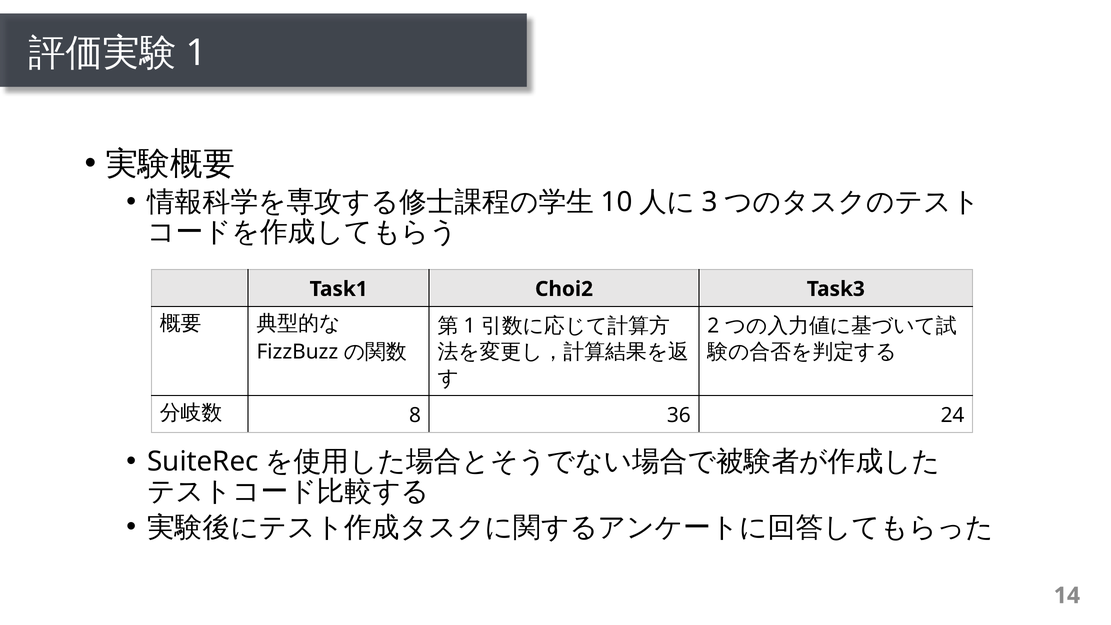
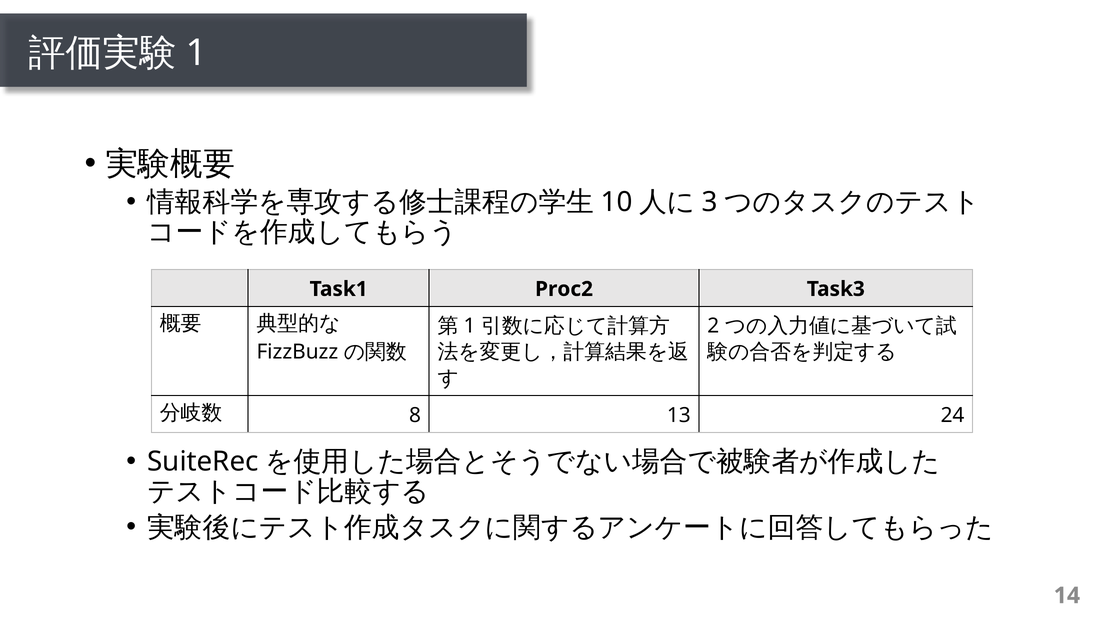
Choi2: Choi2 -> Proc2 (564, 289)
36: 36 -> 13 (679, 415)
